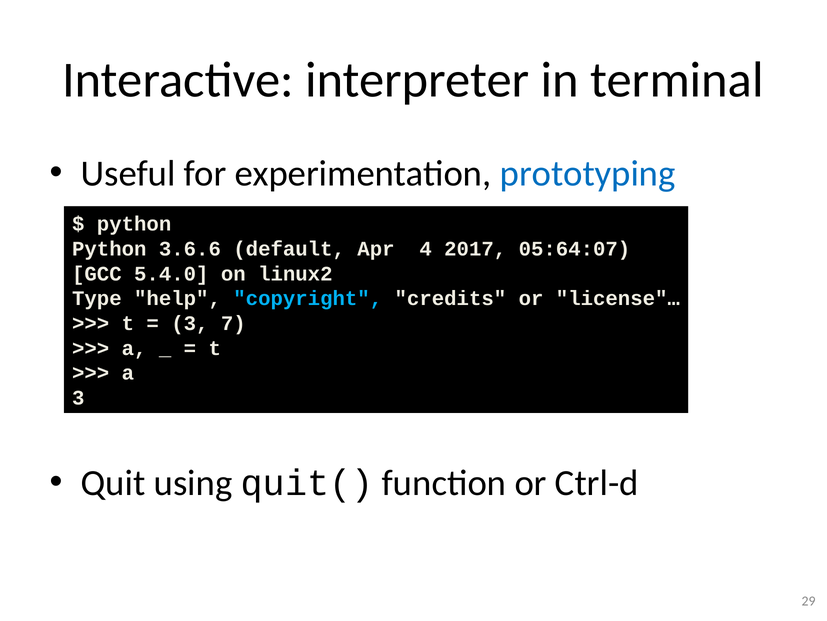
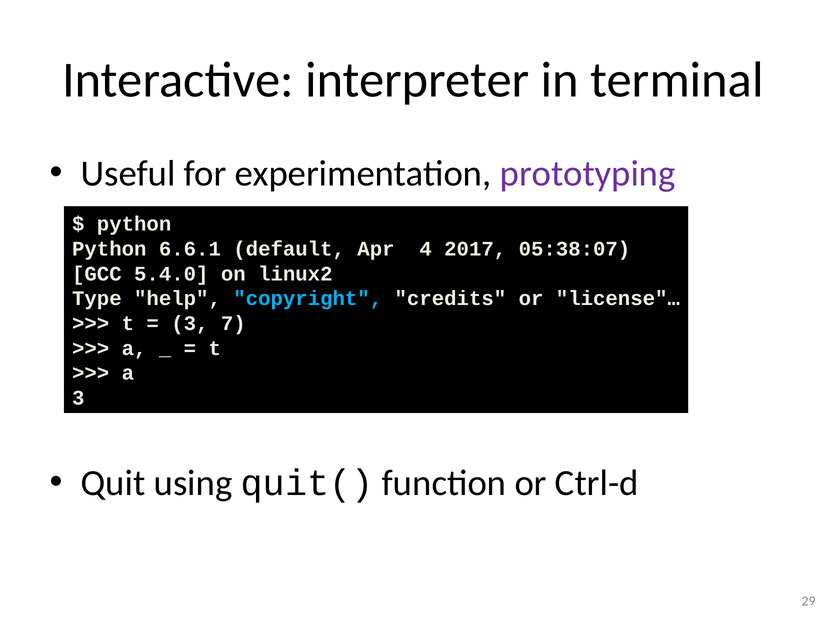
prototyping colour: blue -> purple (588, 174)
3.6.6: 3.6.6 -> 6.6.1 (190, 249)
05:64:07: 05:64:07 -> 05:38:07 (574, 249)
